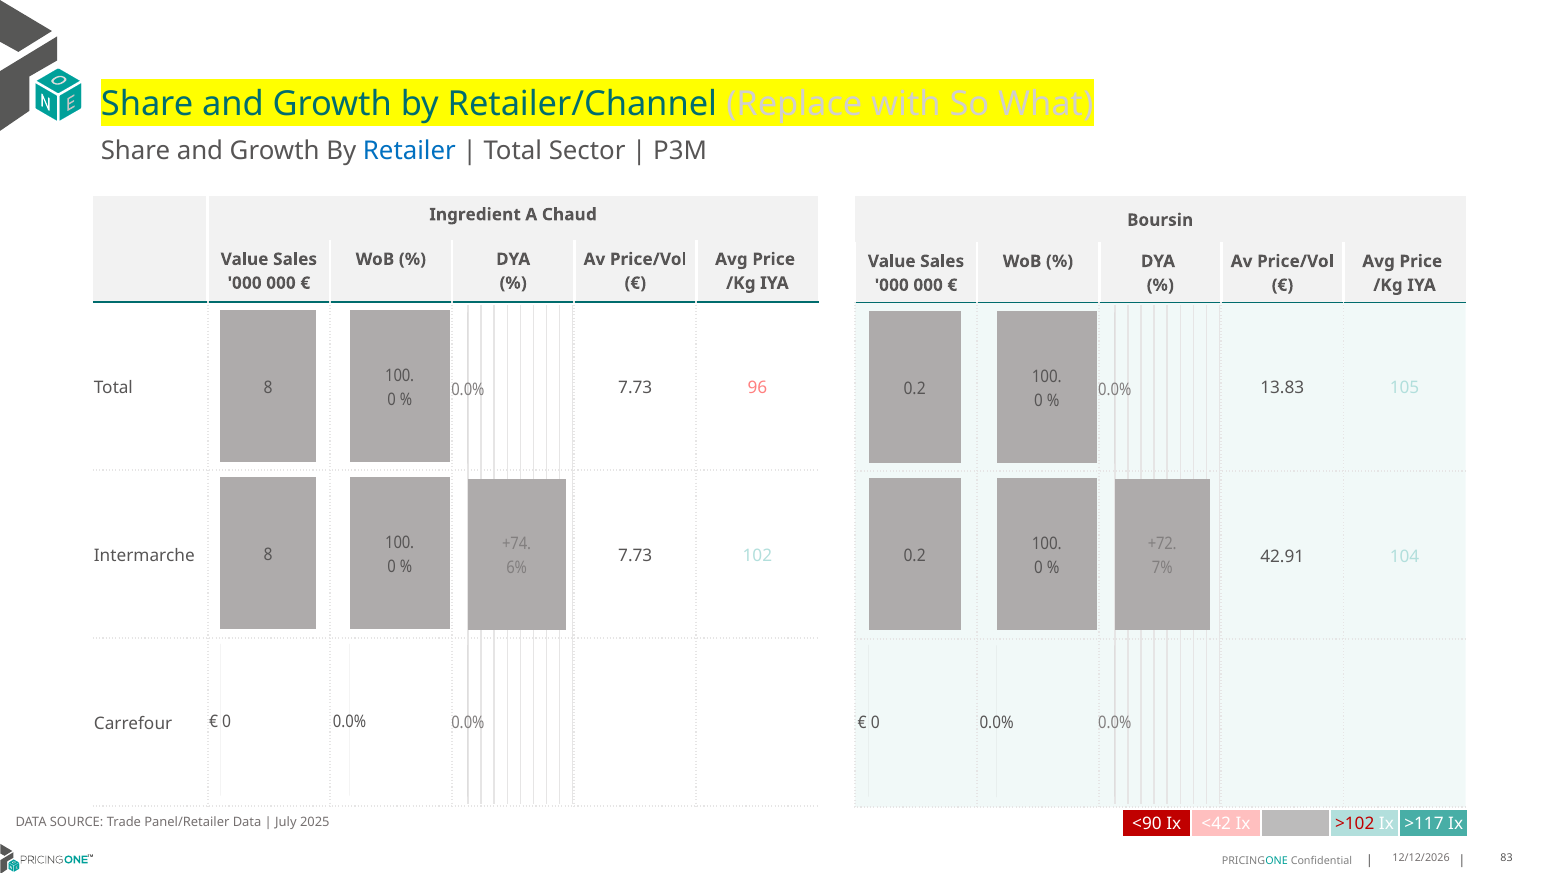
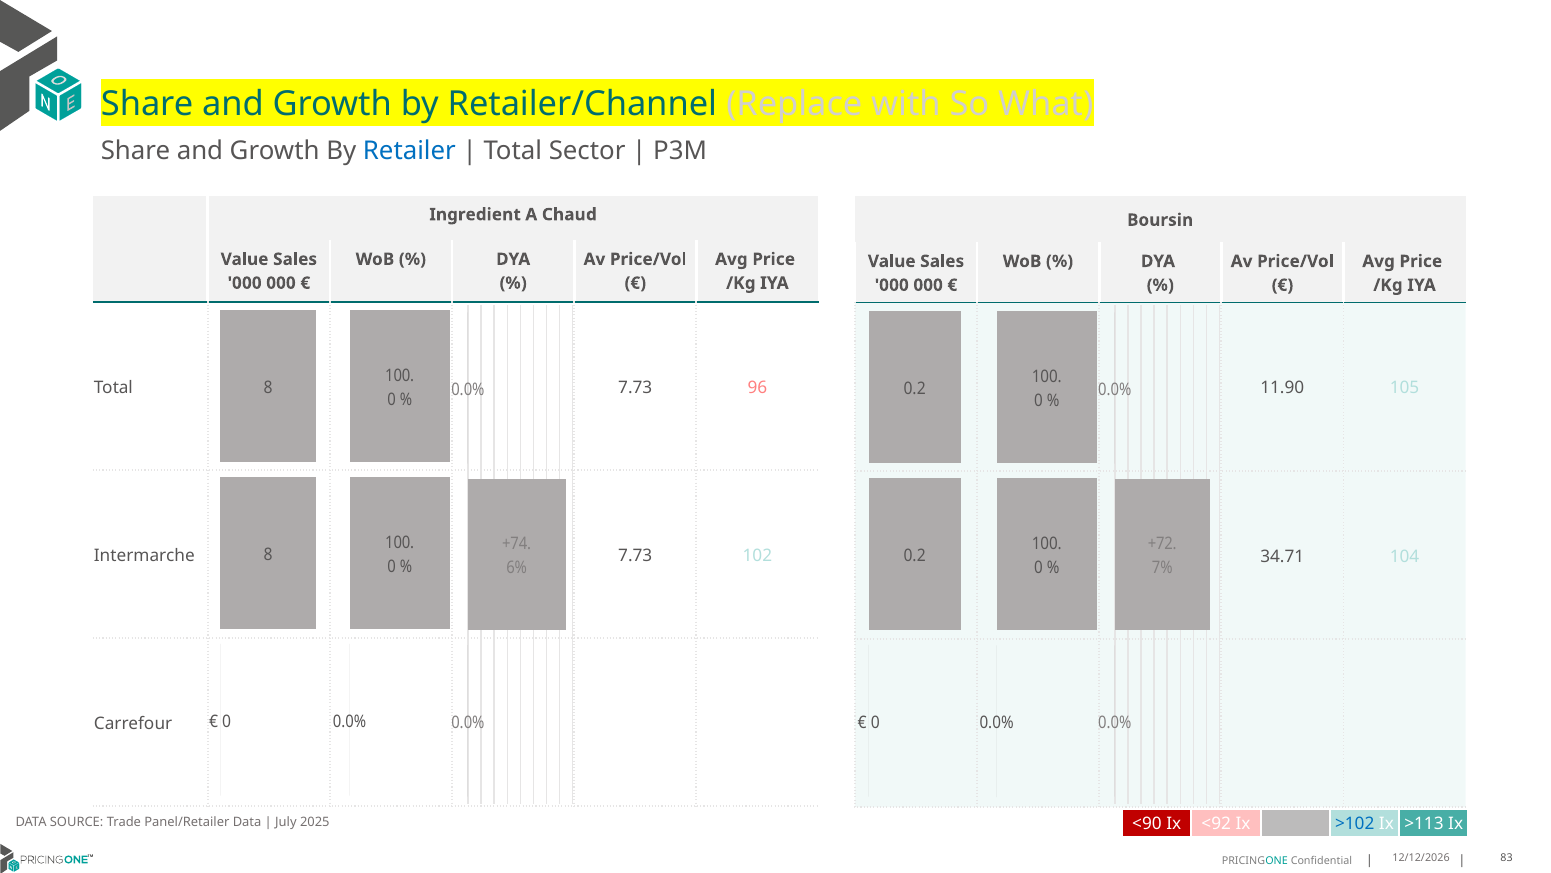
13.83: 13.83 -> 11.90 (1282, 388)
42.91: 42.91 -> 34.71 (1282, 556)
<42: <42 -> <92 (1216, 824)
>102 colour: red -> blue (1355, 824)
>117: >117 -> >113 (1424, 824)
